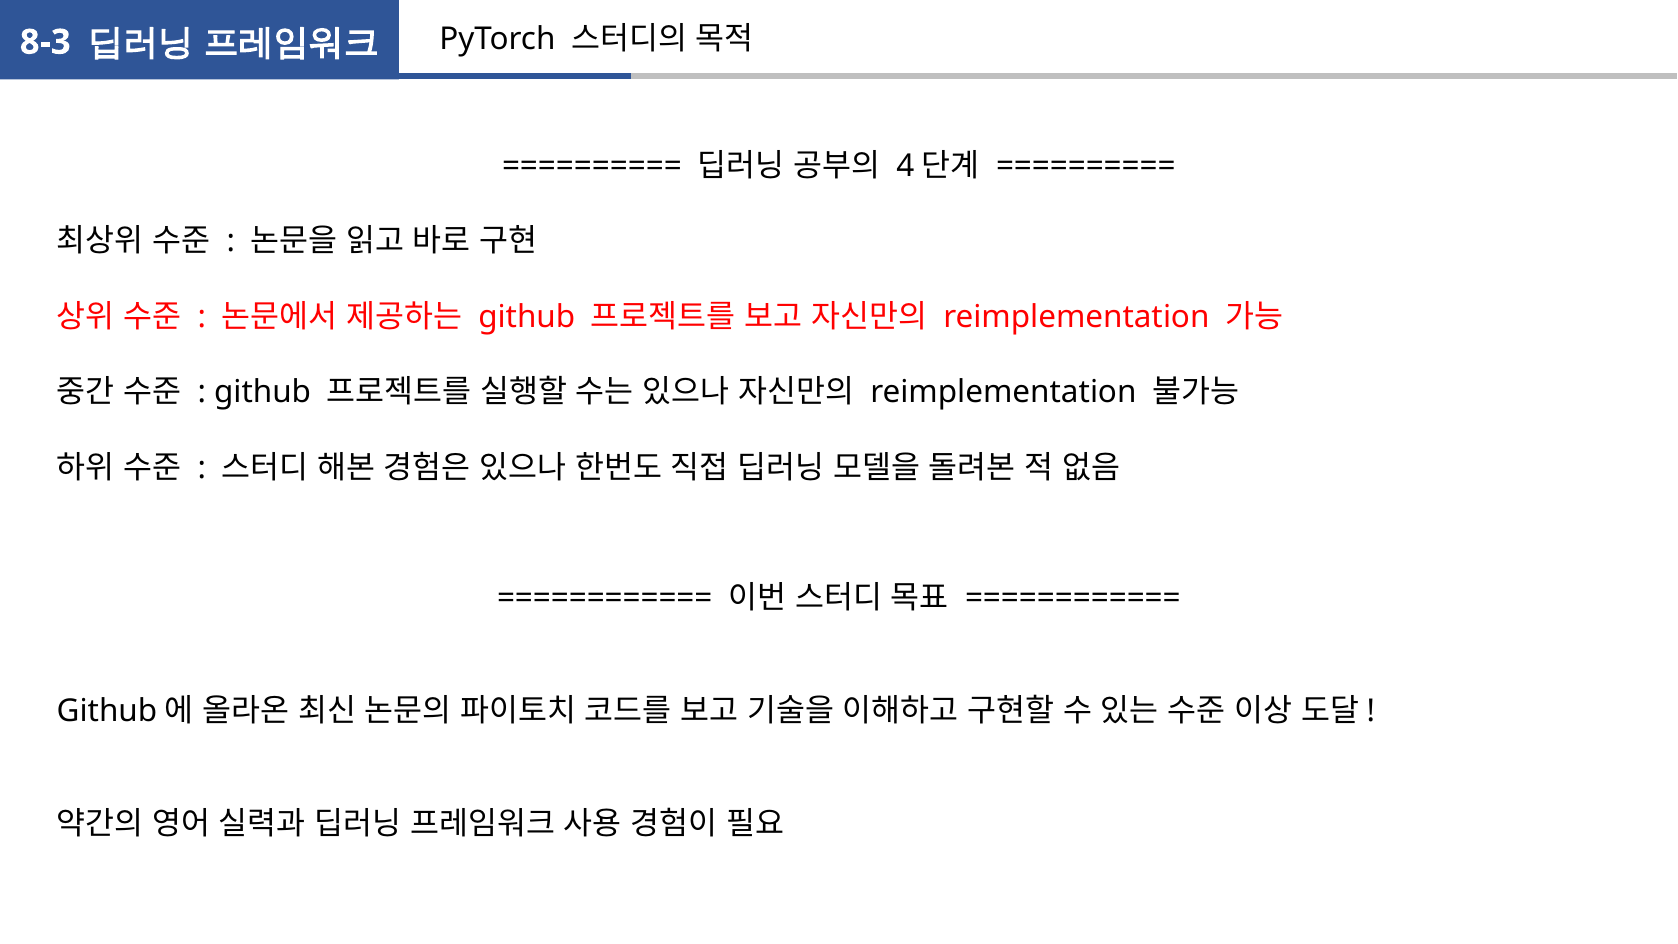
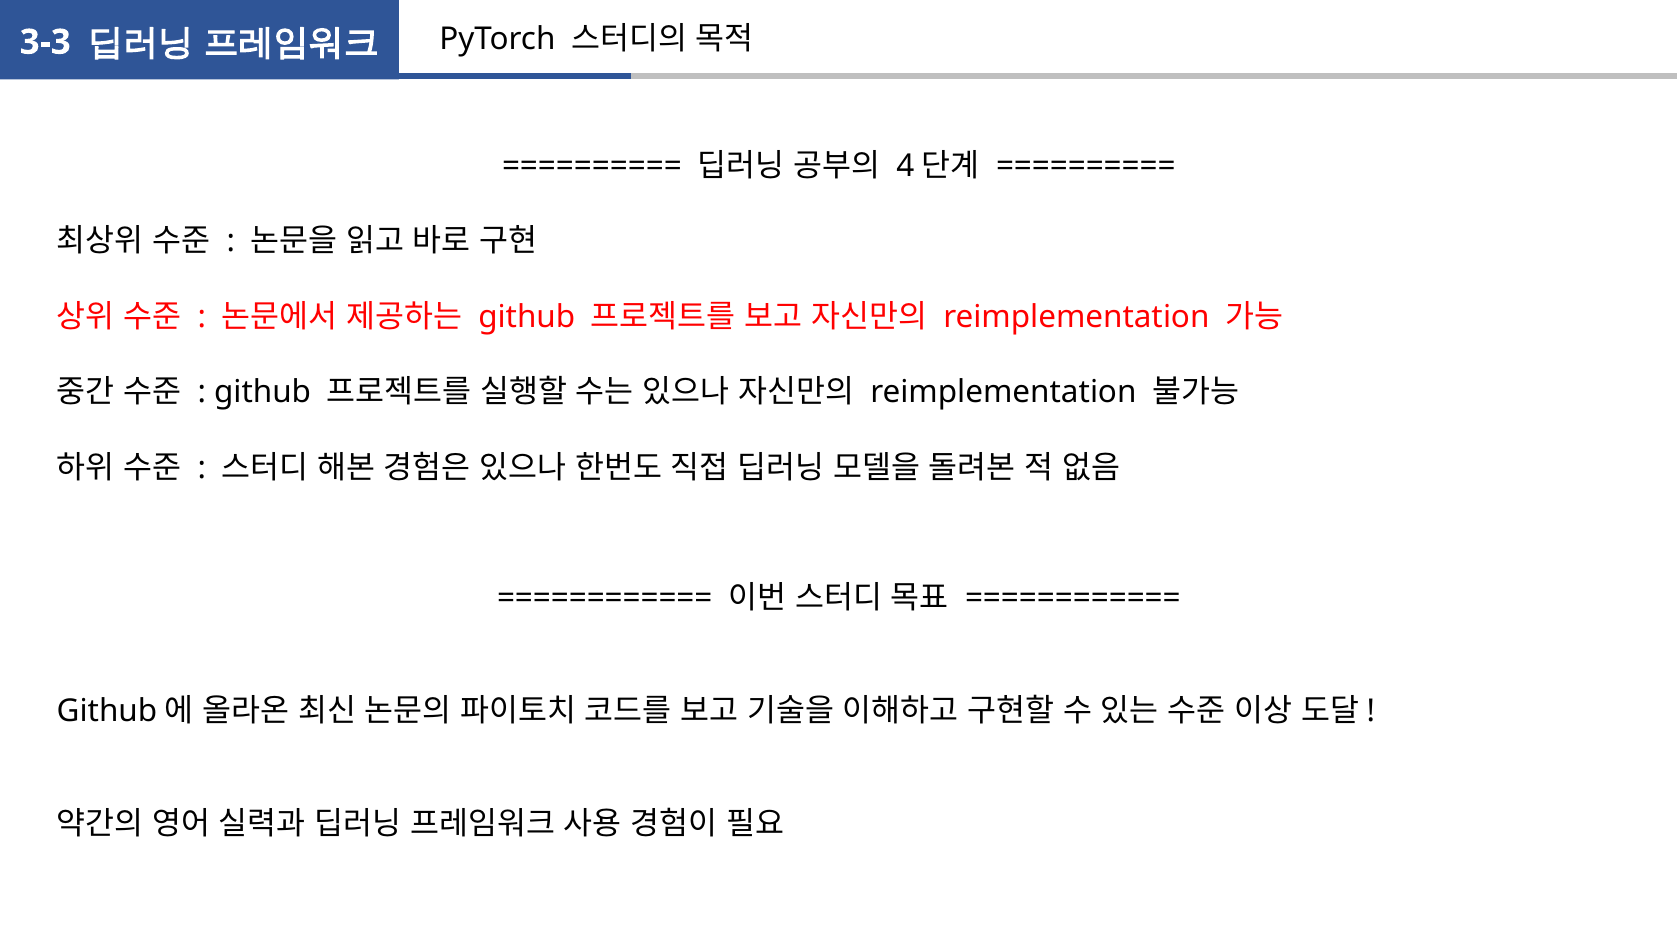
8-3: 8-3 -> 3-3 (45, 42)
